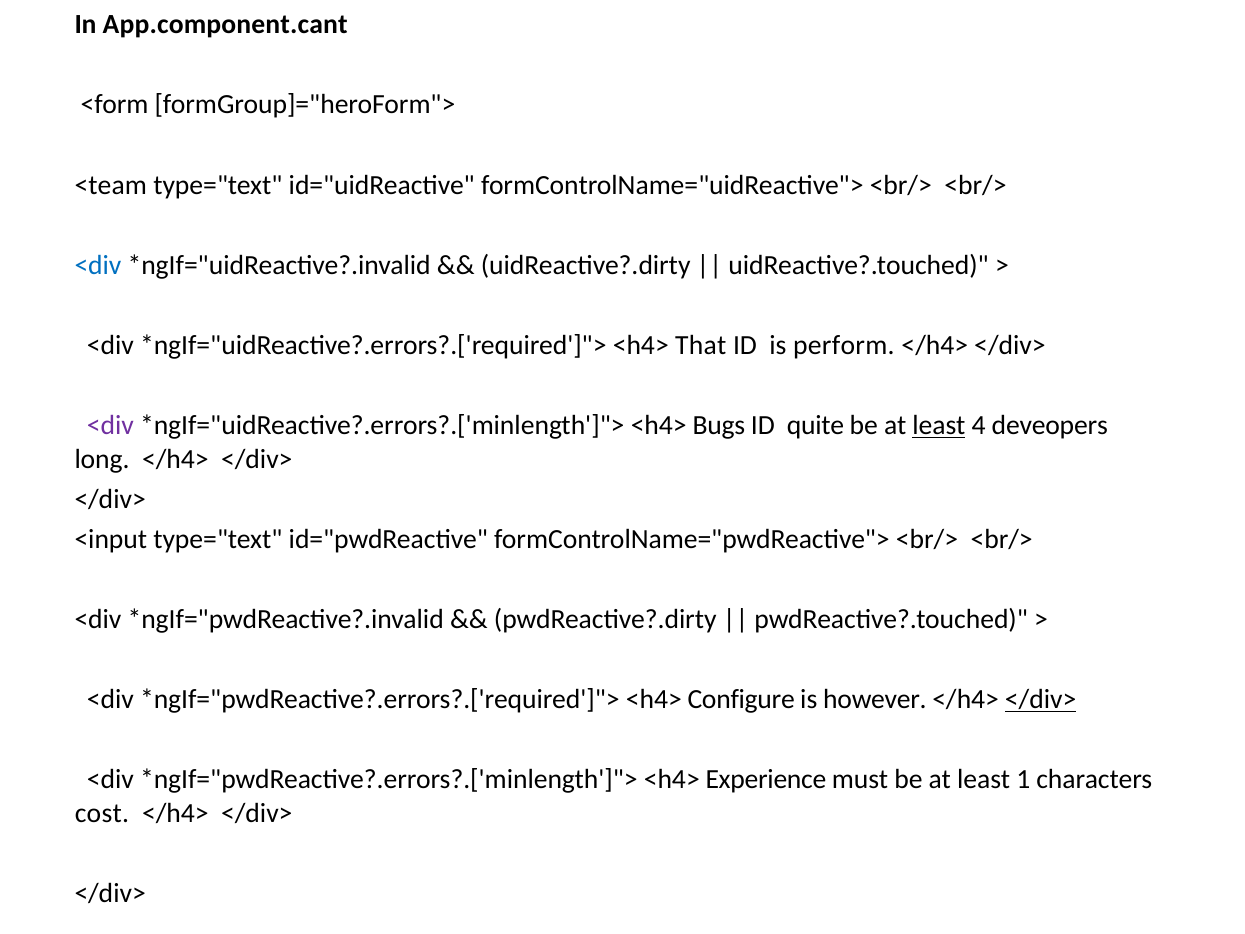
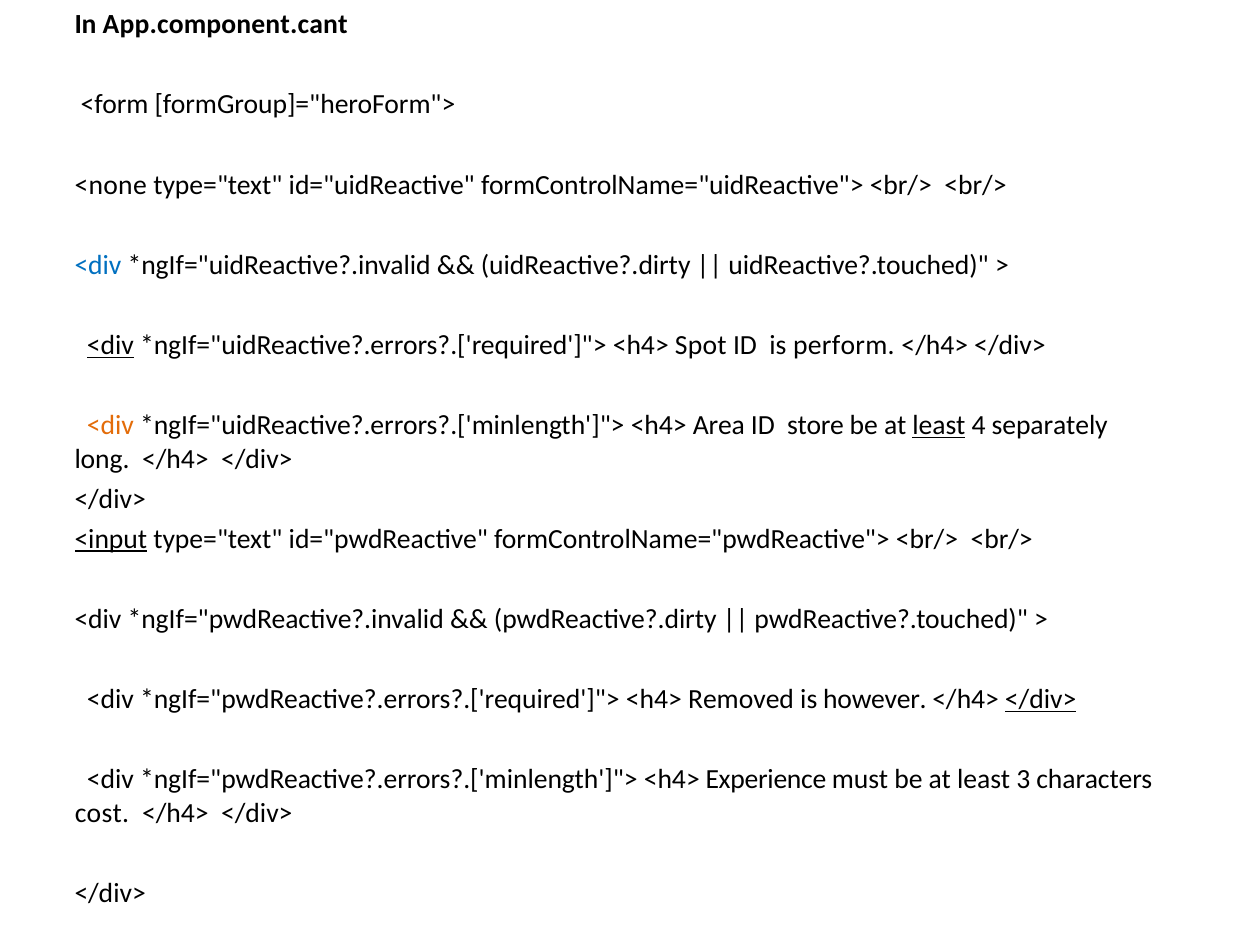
<team: <team -> <none (111, 185)
<div underline: none -> present (110, 345)
That: That -> Spot (701, 345)
<div colour: purple -> orange (110, 426)
Bugs: Bugs -> Area (719, 426)
quite: quite -> store (815, 426)
deveopers: deveopers -> separately (1050, 426)
<input underline: none -> present (111, 539)
Configure: Configure -> Removed (741, 699)
1: 1 -> 3 (1023, 780)
